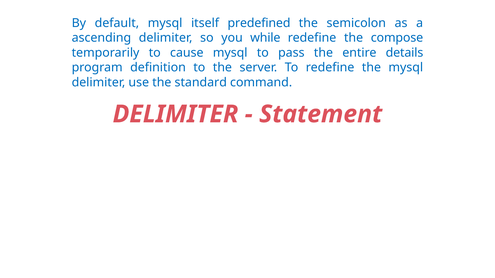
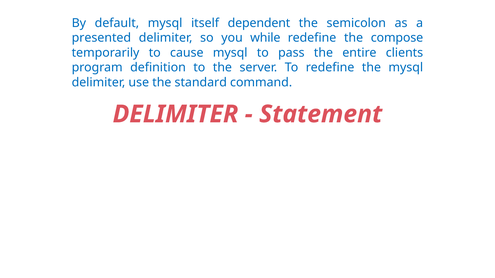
predefined: predefined -> dependent (259, 23)
ascending: ascending -> presented (101, 38)
details: details -> clients (404, 53)
